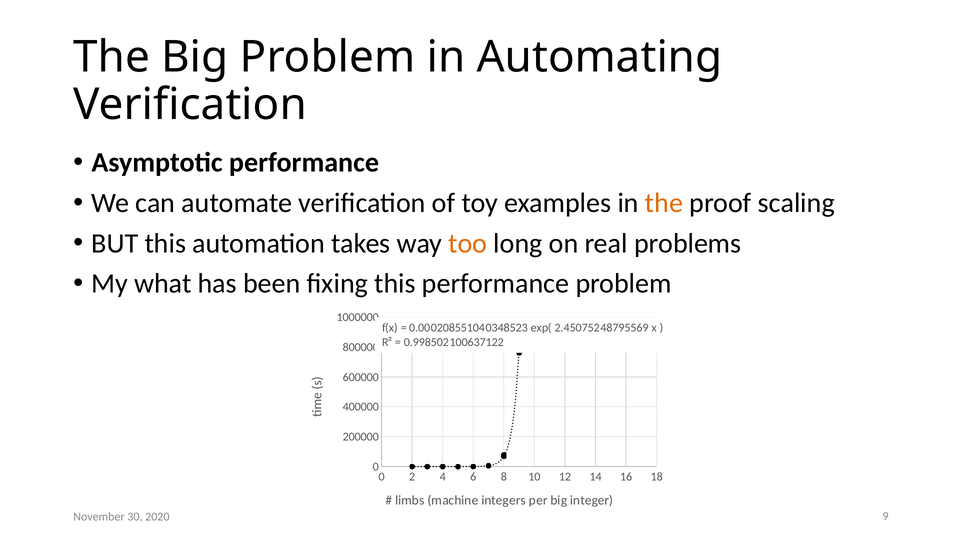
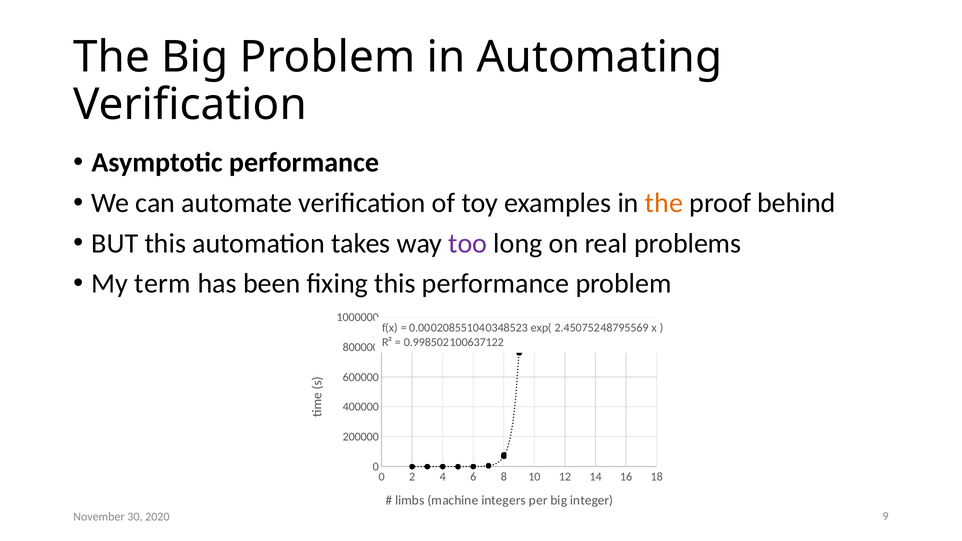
scaling: scaling -> behind (796, 203)
too colour: orange -> purple (468, 243)
what: what -> term (163, 284)
